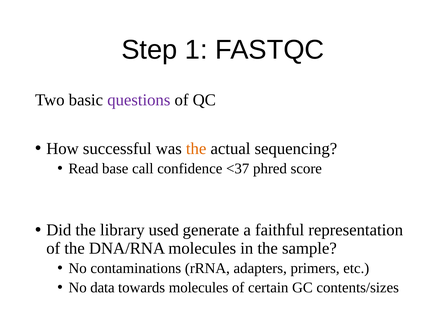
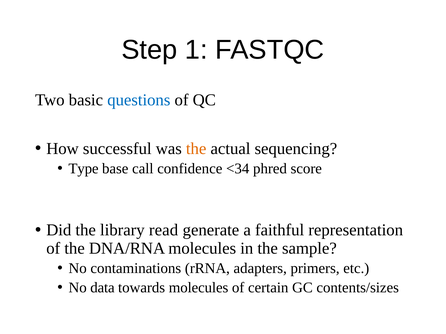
questions colour: purple -> blue (139, 100)
Read: Read -> Type (84, 169)
<37: <37 -> <34 (238, 169)
used: used -> read (164, 230)
